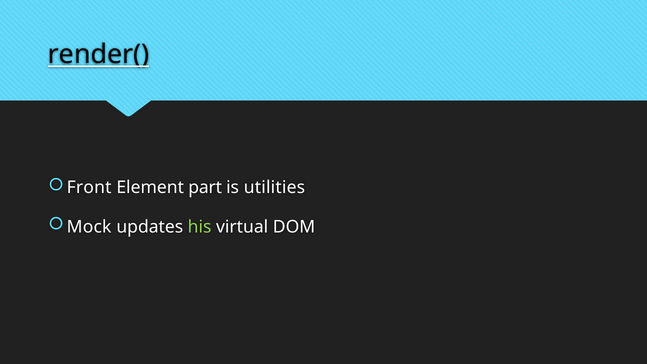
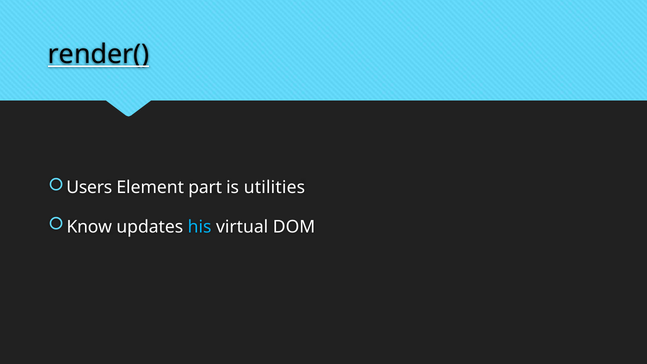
Front: Front -> Users (89, 188)
Mock: Mock -> Know (89, 227)
his colour: light green -> light blue (200, 227)
